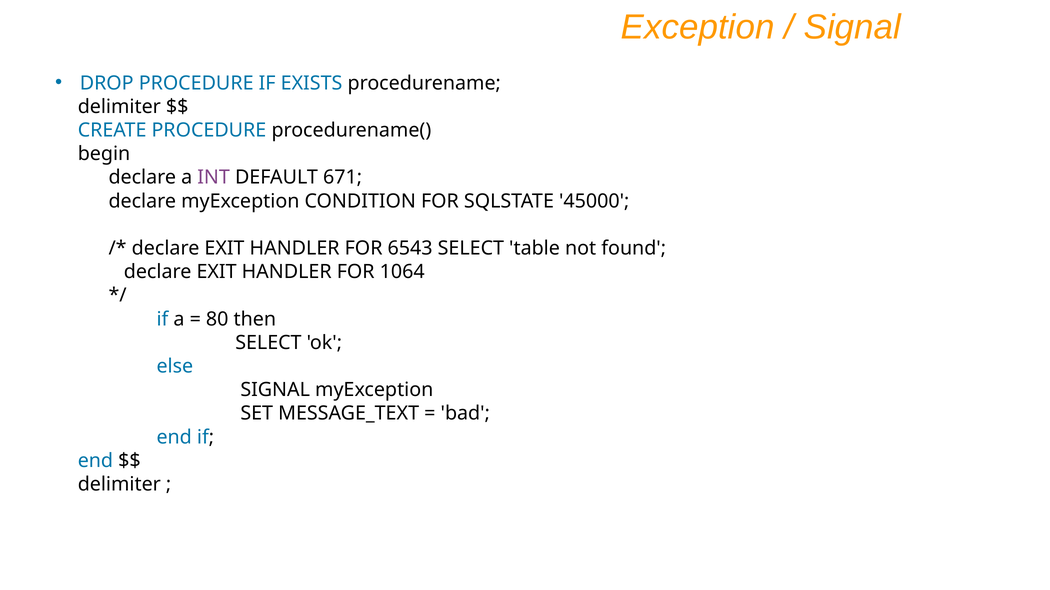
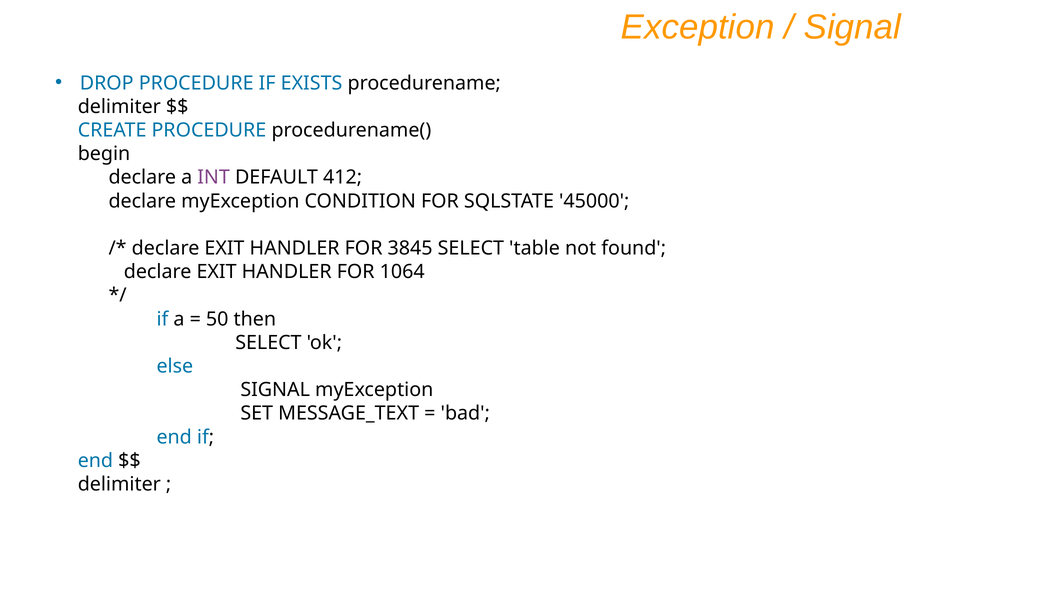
671: 671 -> 412 (343, 178)
6543: 6543 -> 3845 (410, 249)
80: 80 -> 50 (217, 319)
